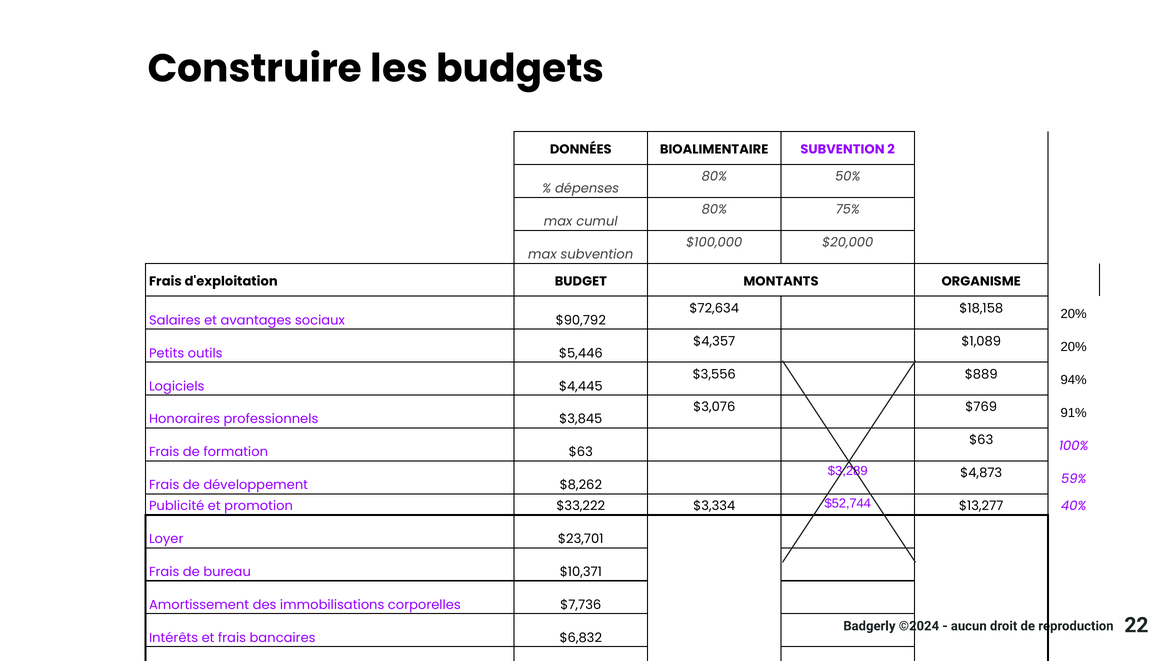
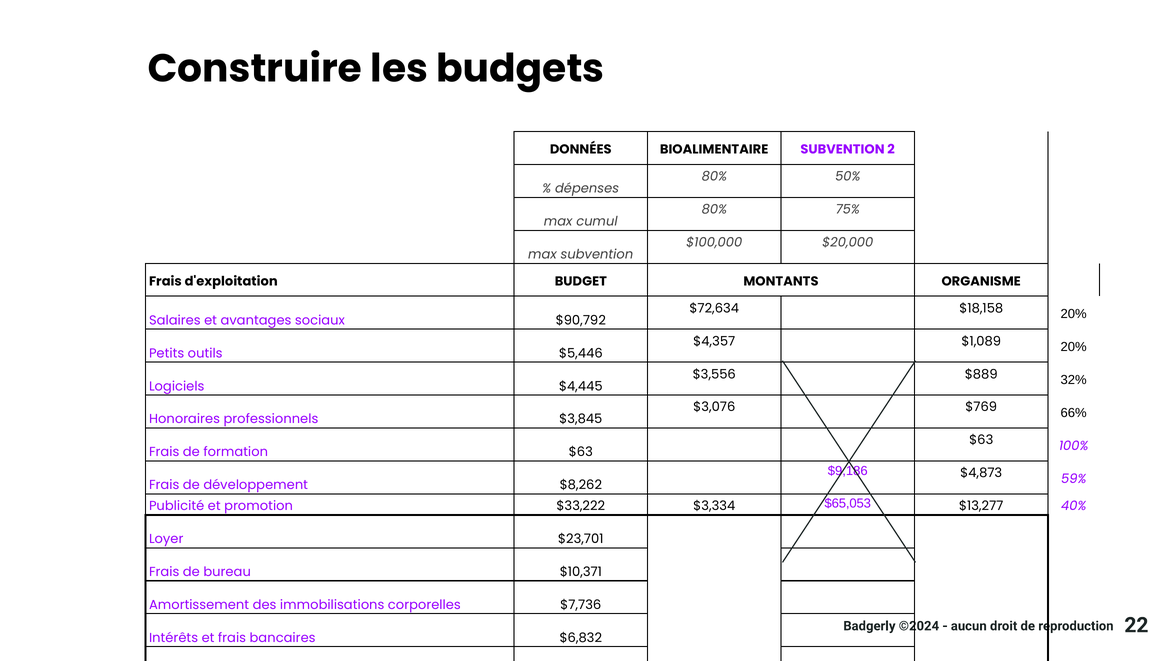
94%: 94% -> 32% (1074, 380)
91%: 91% -> 66% (1074, 413)
$3,289: $3,289 -> $9,186 (848, 471)
$52,744: $52,744 -> $65,053 (848, 504)
